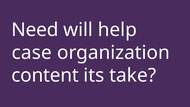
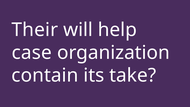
Need: Need -> Their (35, 30)
content: content -> contain (45, 75)
